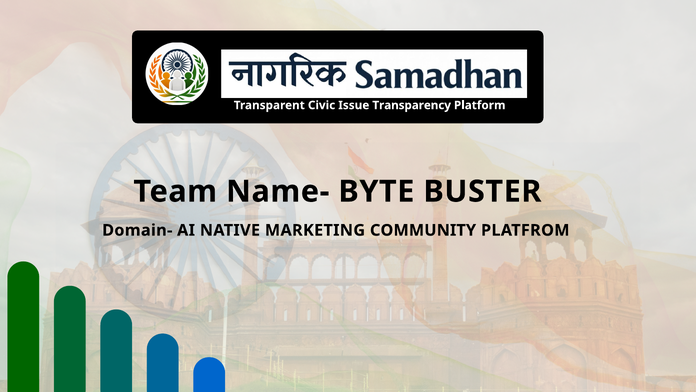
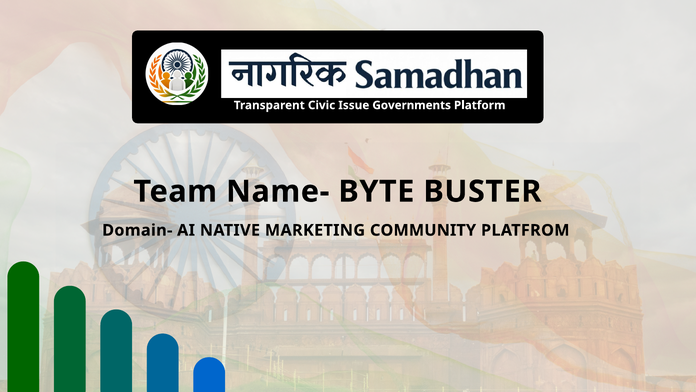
Transparency: Transparency -> Governments (412, 105)
